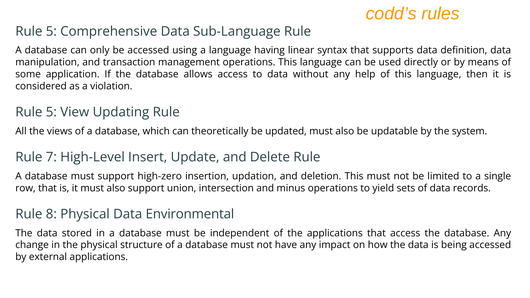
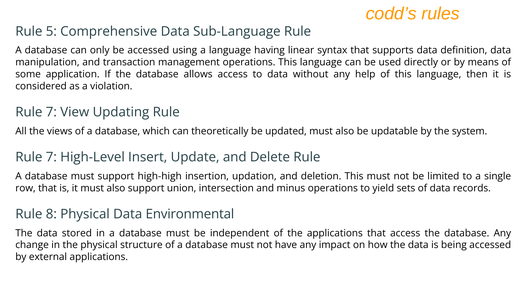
5: 5 -> 7 (51, 112)
high-zero: high-zero -> high-high (160, 176)
